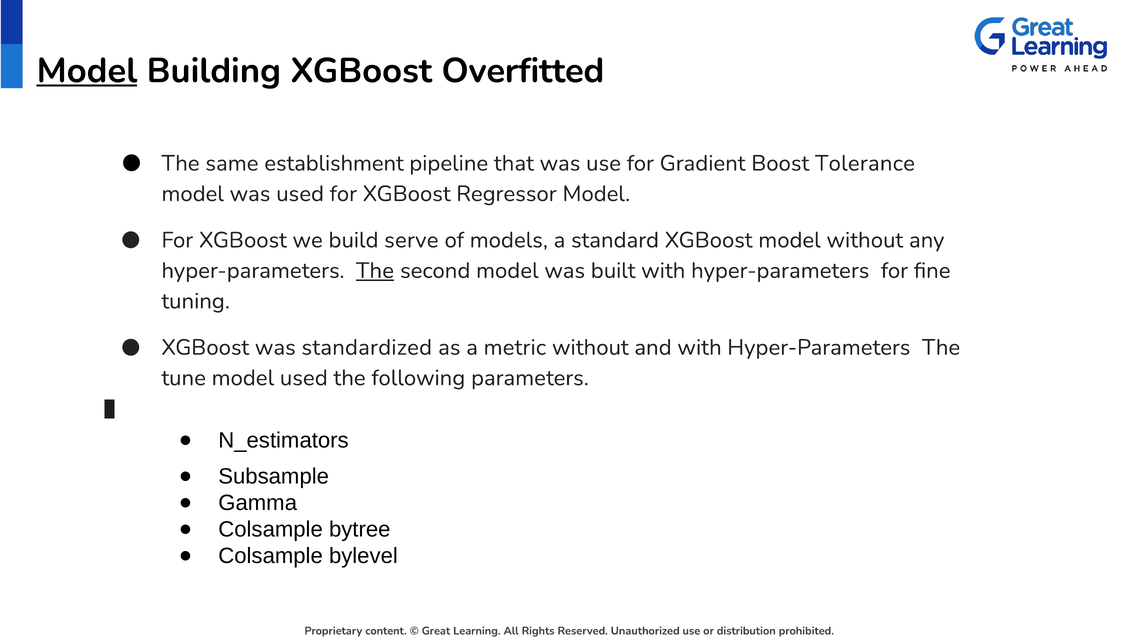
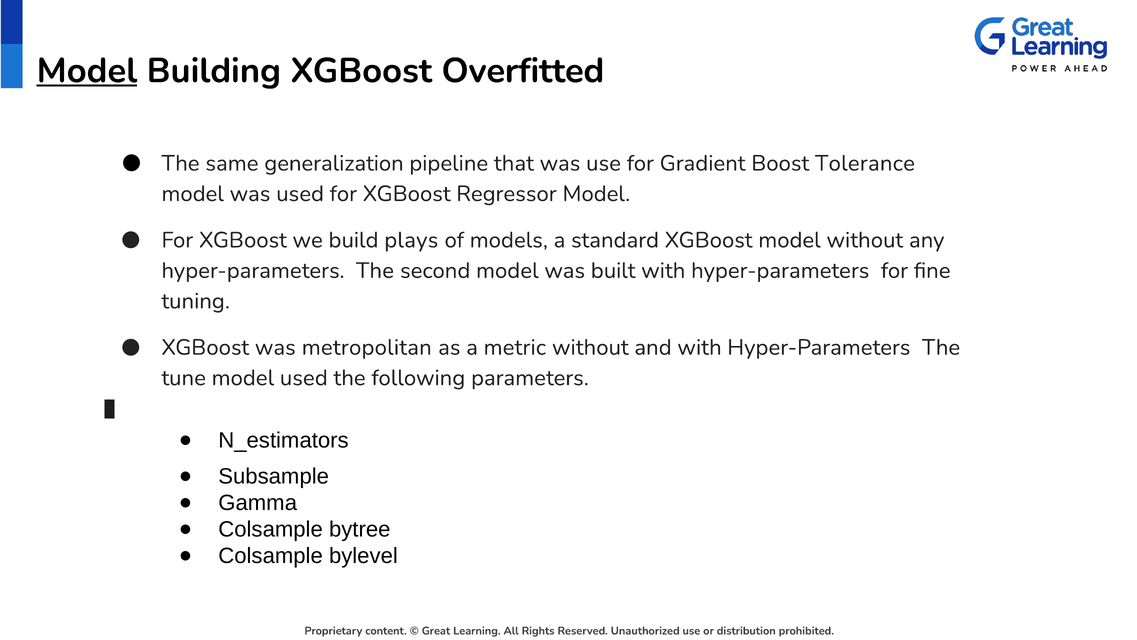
establishment: establishment -> generalization (334, 163)
serve: serve -> plays (411, 240)
The underline: present -> none (375, 270)
standardized: standardized -> metropolitan (367, 347)
